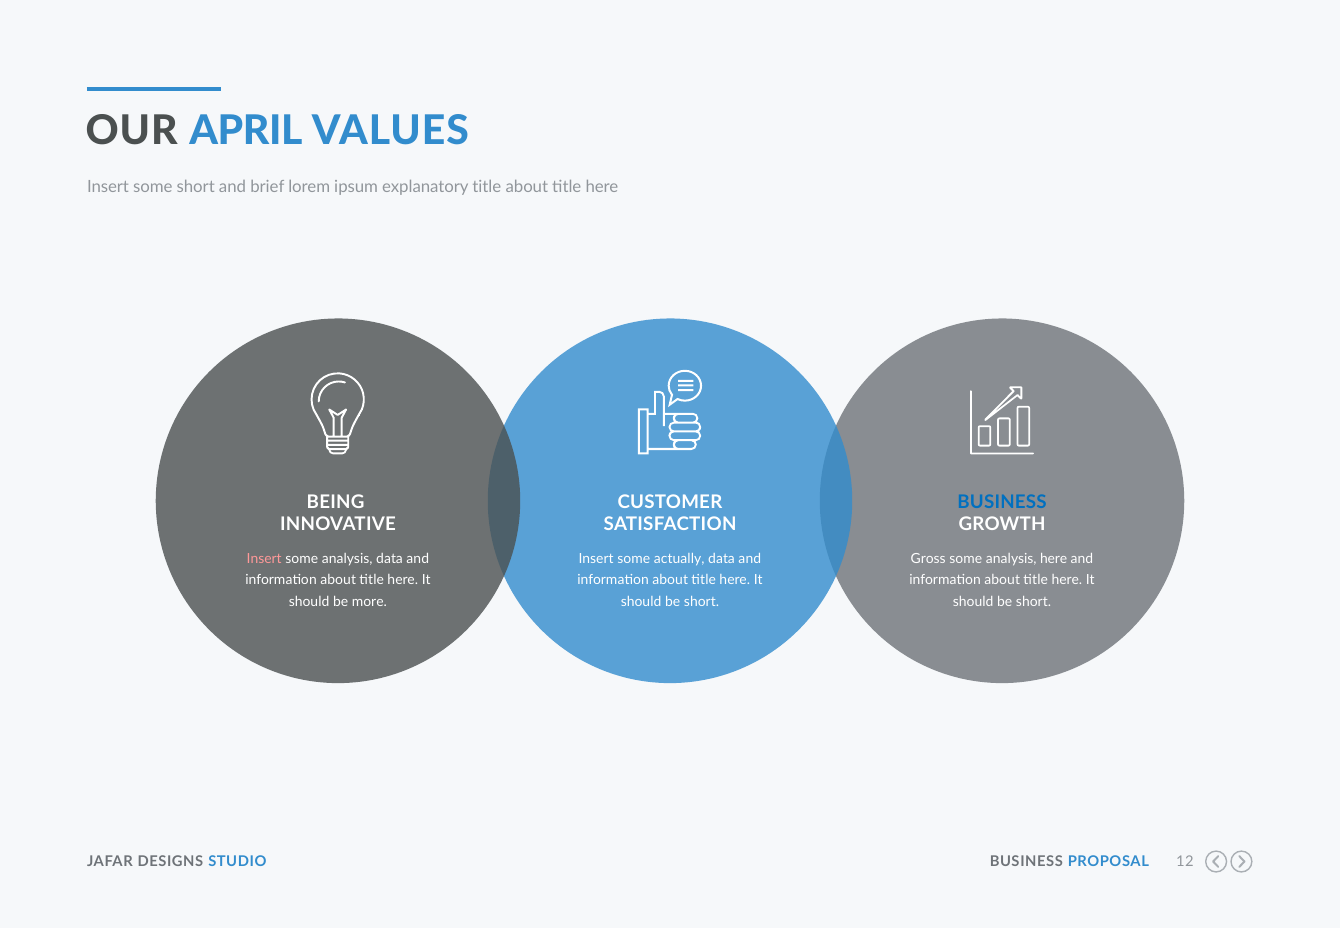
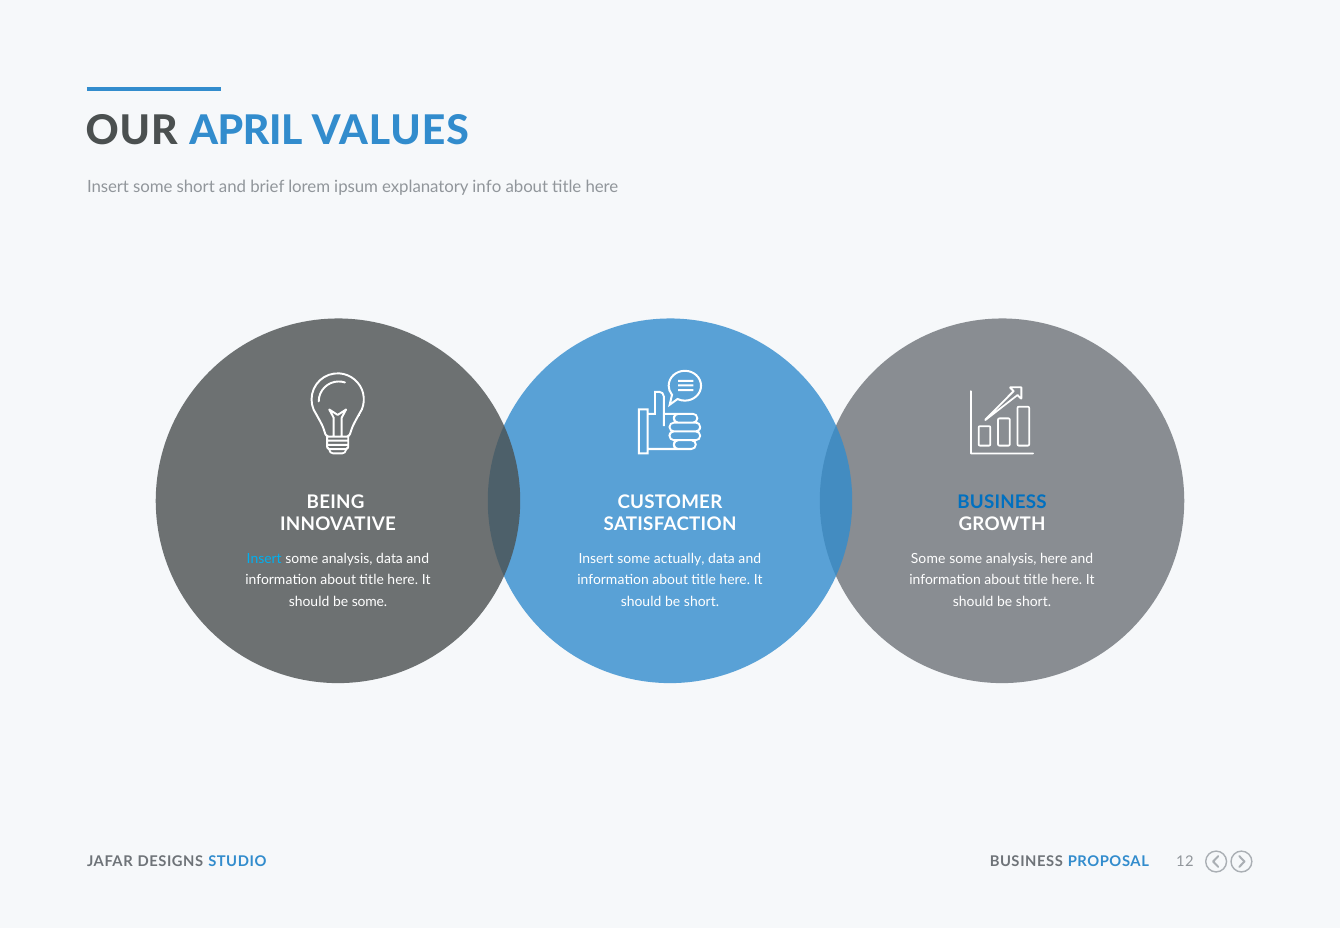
explanatory title: title -> info (487, 186)
Insert colour: pink -> light blue (264, 558)
Gross: Gross -> Some (928, 558)
be more: more -> some (370, 602)
